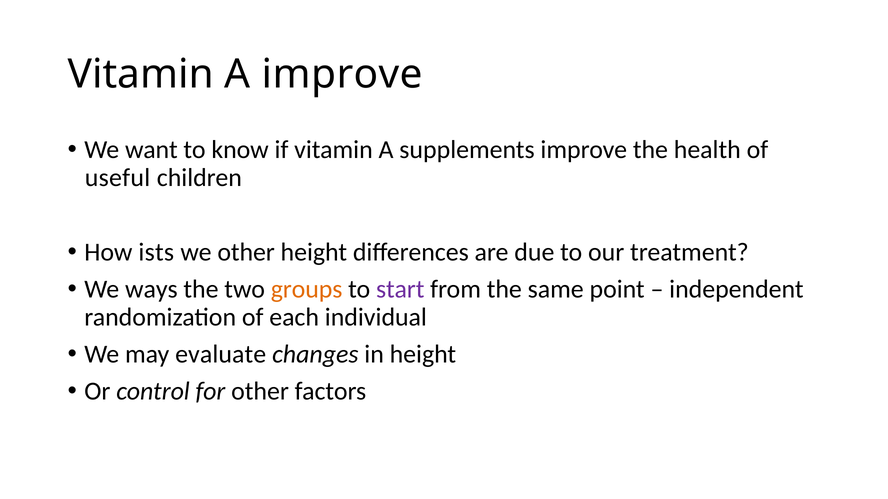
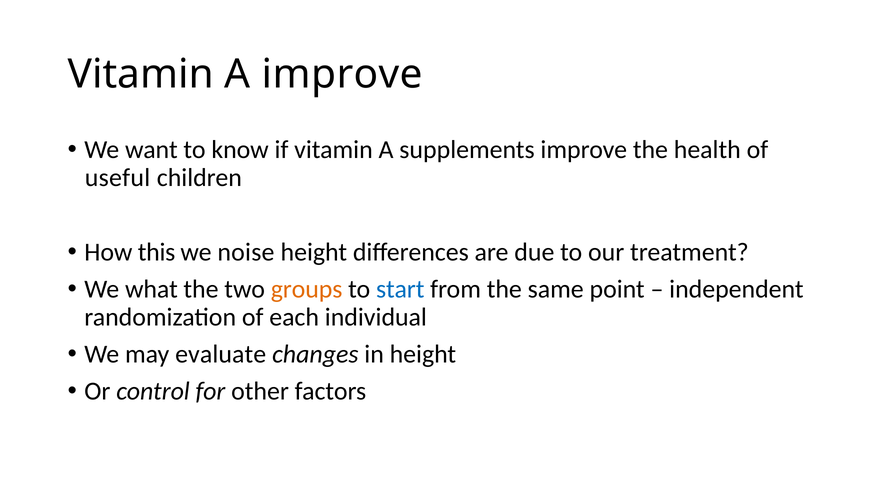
ists: ists -> this (157, 252)
we other: other -> noise (246, 252)
ways: ways -> what (151, 290)
start colour: purple -> blue (400, 290)
